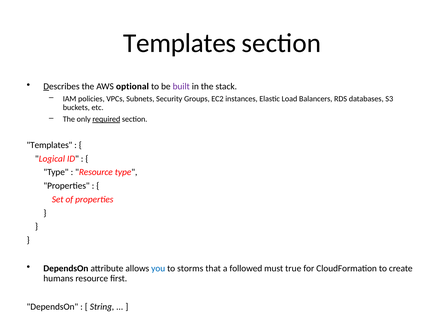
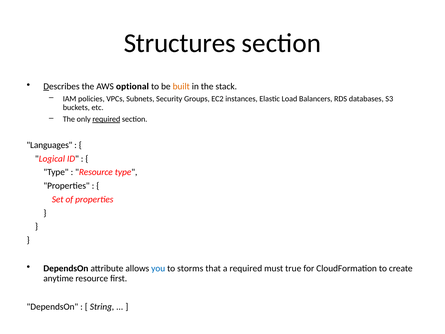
Templates: Templates -> Structures (180, 43)
built colour: purple -> orange (181, 86)
Templates: Templates -> Languages (49, 145)
a followed: followed -> required (246, 268)
humans: humans -> anytime (58, 278)
